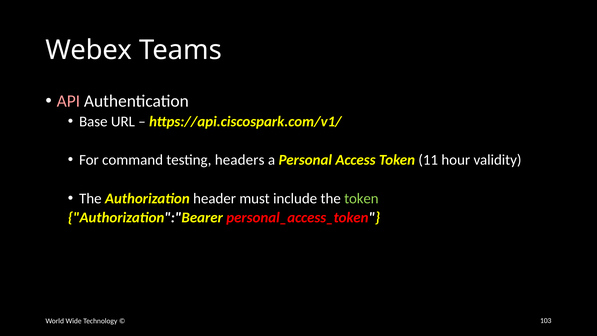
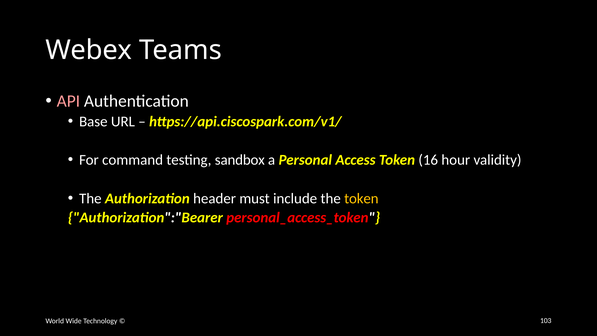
headers: headers -> sandbox (240, 160)
11: 11 -> 16 (428, 160)
token colour: light green -> yellow (361, 198)
